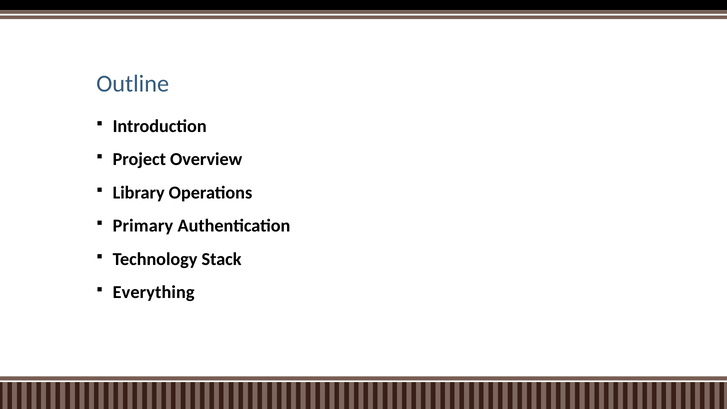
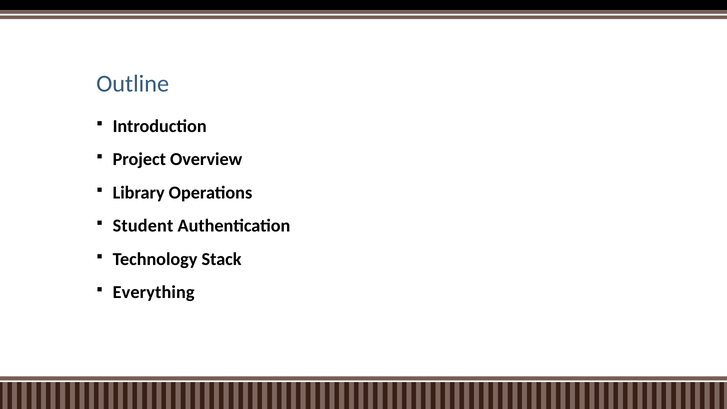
Primary: Primary -> Student (143, 226)
